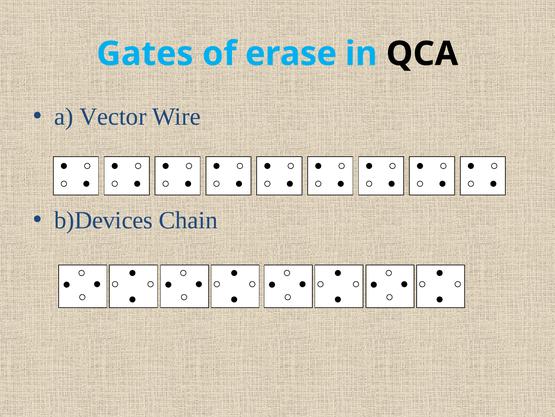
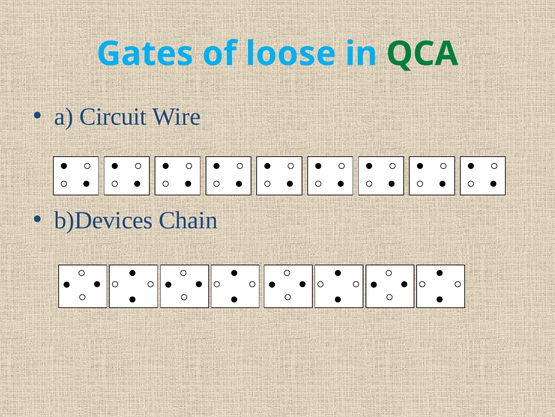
erase: erase -> loose (291, 54)
QCA colour: black -> green (422, 54)
Vector: Vector -> Circuit (113, 116)
